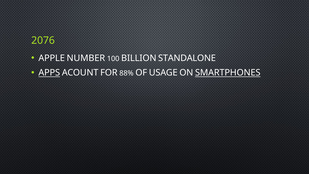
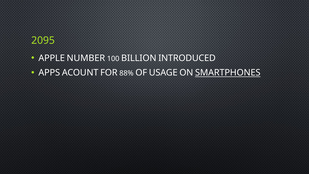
2076: 2076 -> 2095 (43, 40)
STANDALONE: STANDALONE -> INTRODUCED (187, 58)
APPS underline: present -> none (49, 73)
